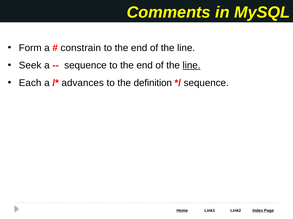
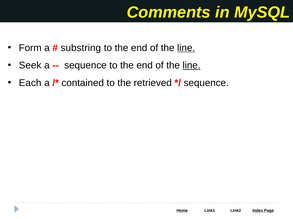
constrain: constrain -> substring (81, 48)
line underline: none -> present (186, 48)
advances: advances -> contained (83, 83)
definition: definition -> retrieved (153, 83)
